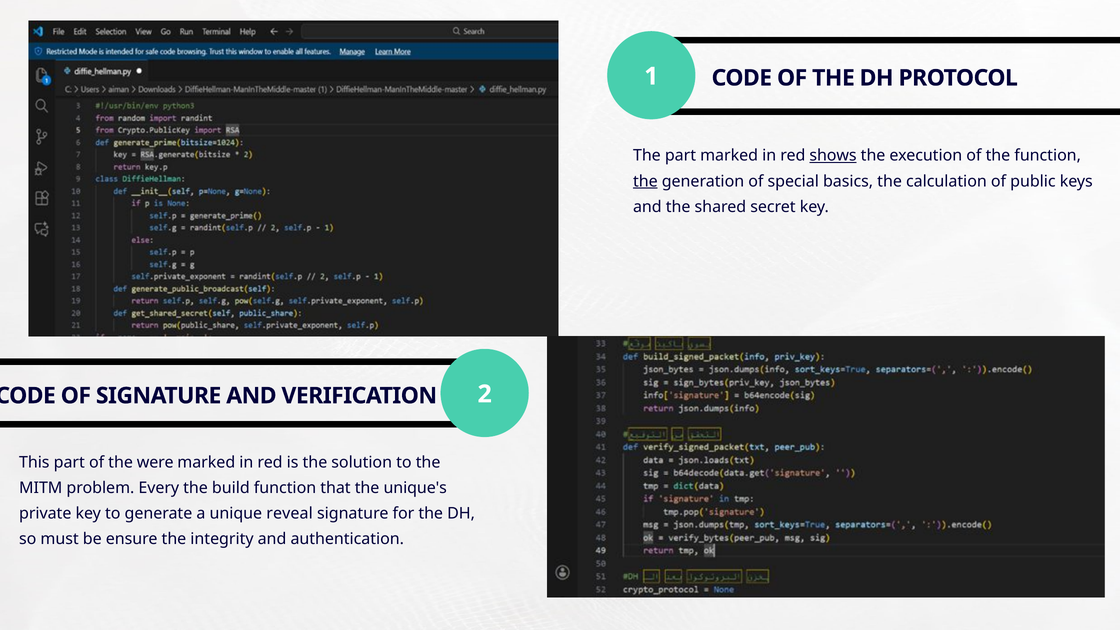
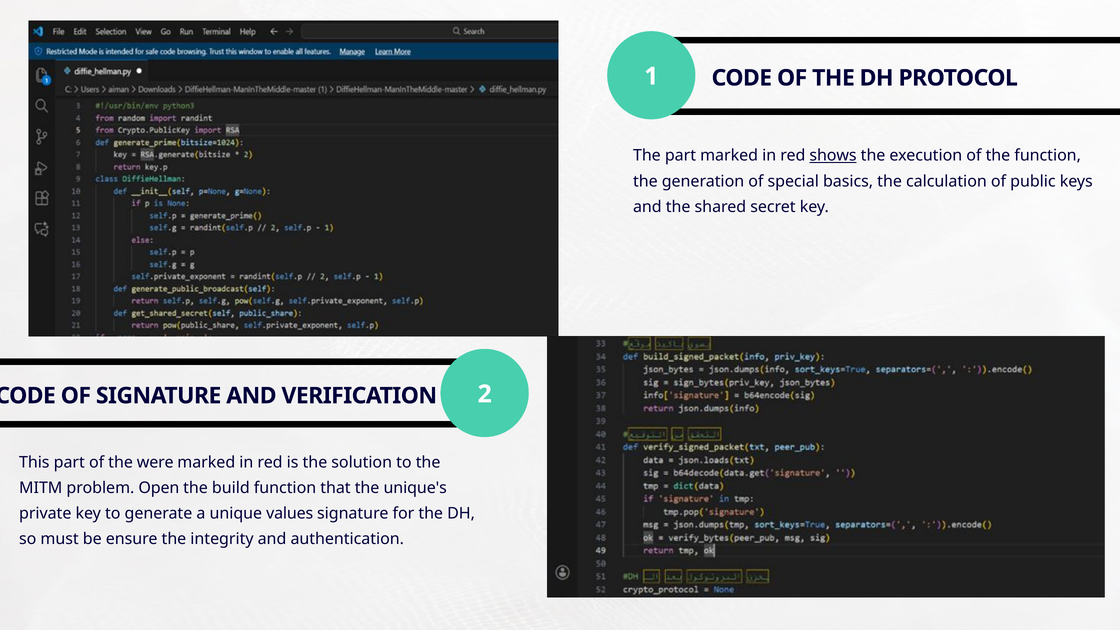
the underline: present -> none (645, 181)
Every: Every -> Open (159, 488)
reveal: reveal -> values (290, 513)
